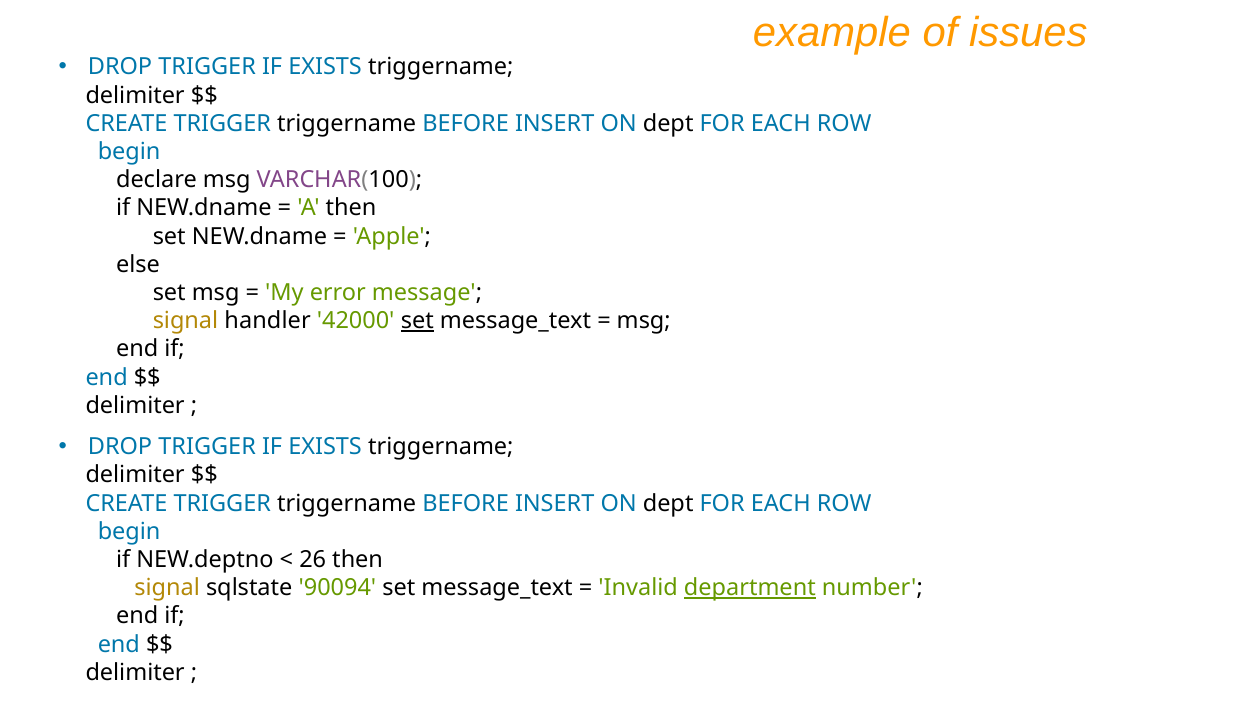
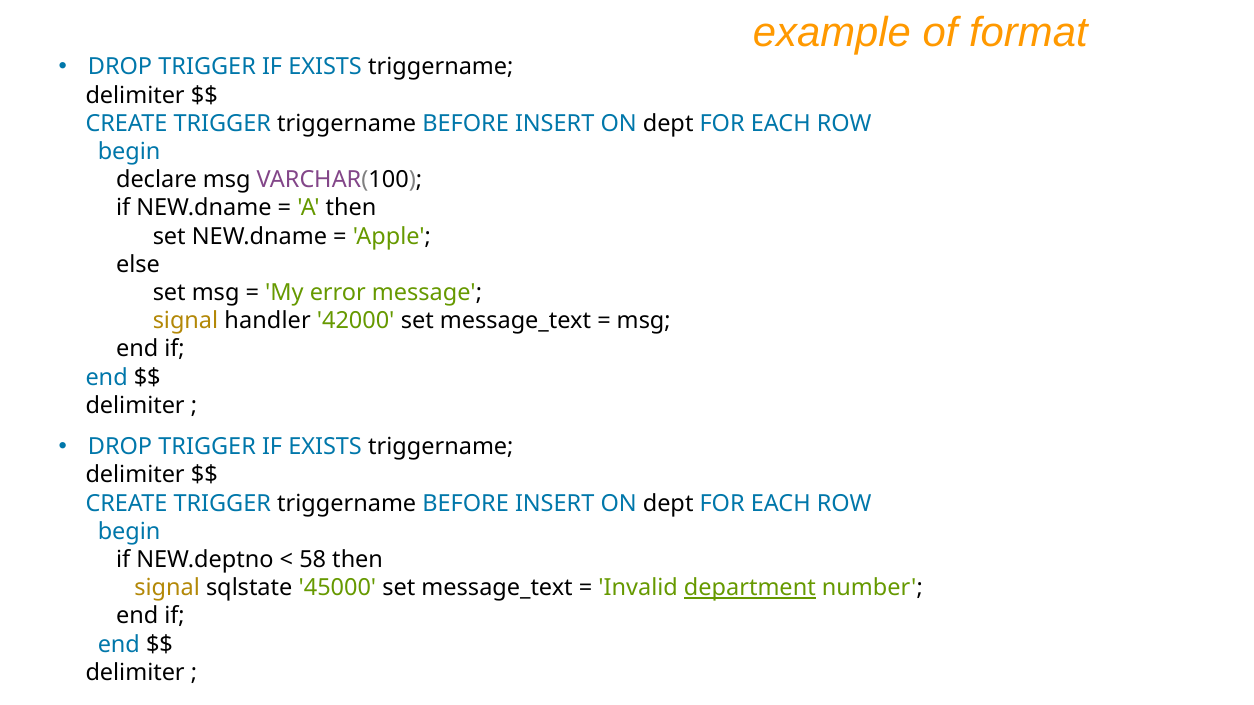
issues: issues -> format (1028, 33)
set underline: present -> none (417, 321)
26: 26 -> 58 (313, 560)
90094: 90094 -> 45000 (337, 588)
